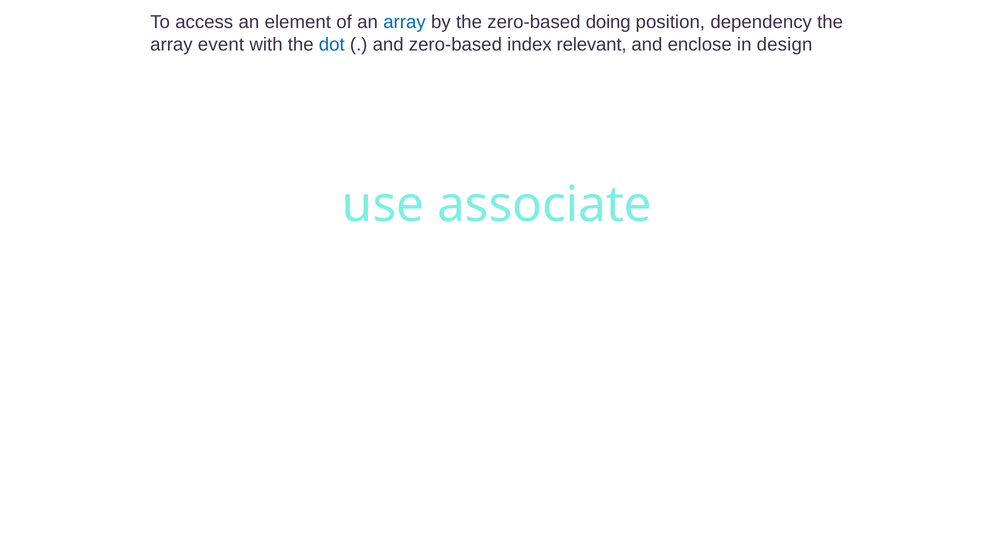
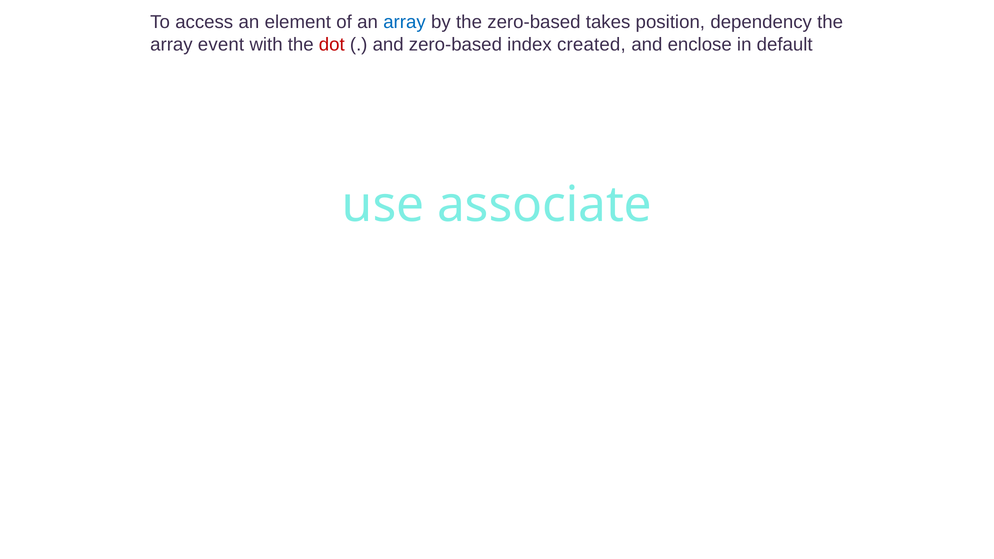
doing: doing -> takes (608, 22)
dot colour: blue -> red (332, 45)
relevant: relevant -> created (591, 45)
design: design -> default (785, 45)
